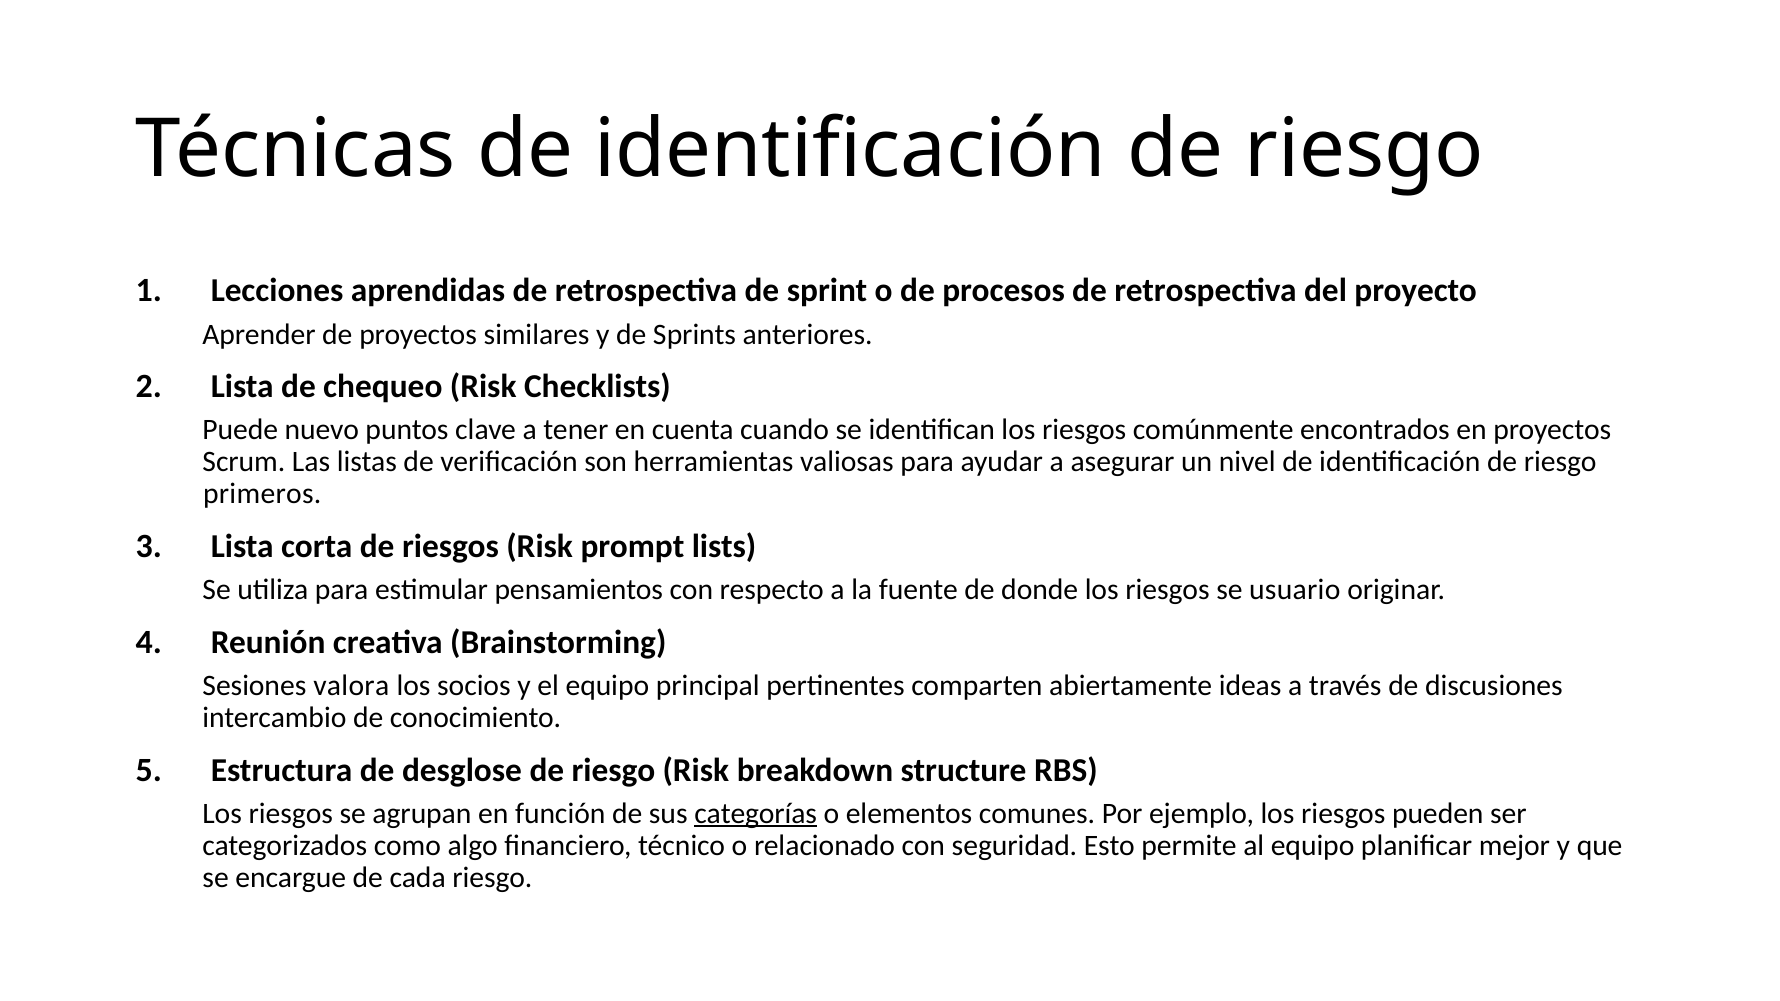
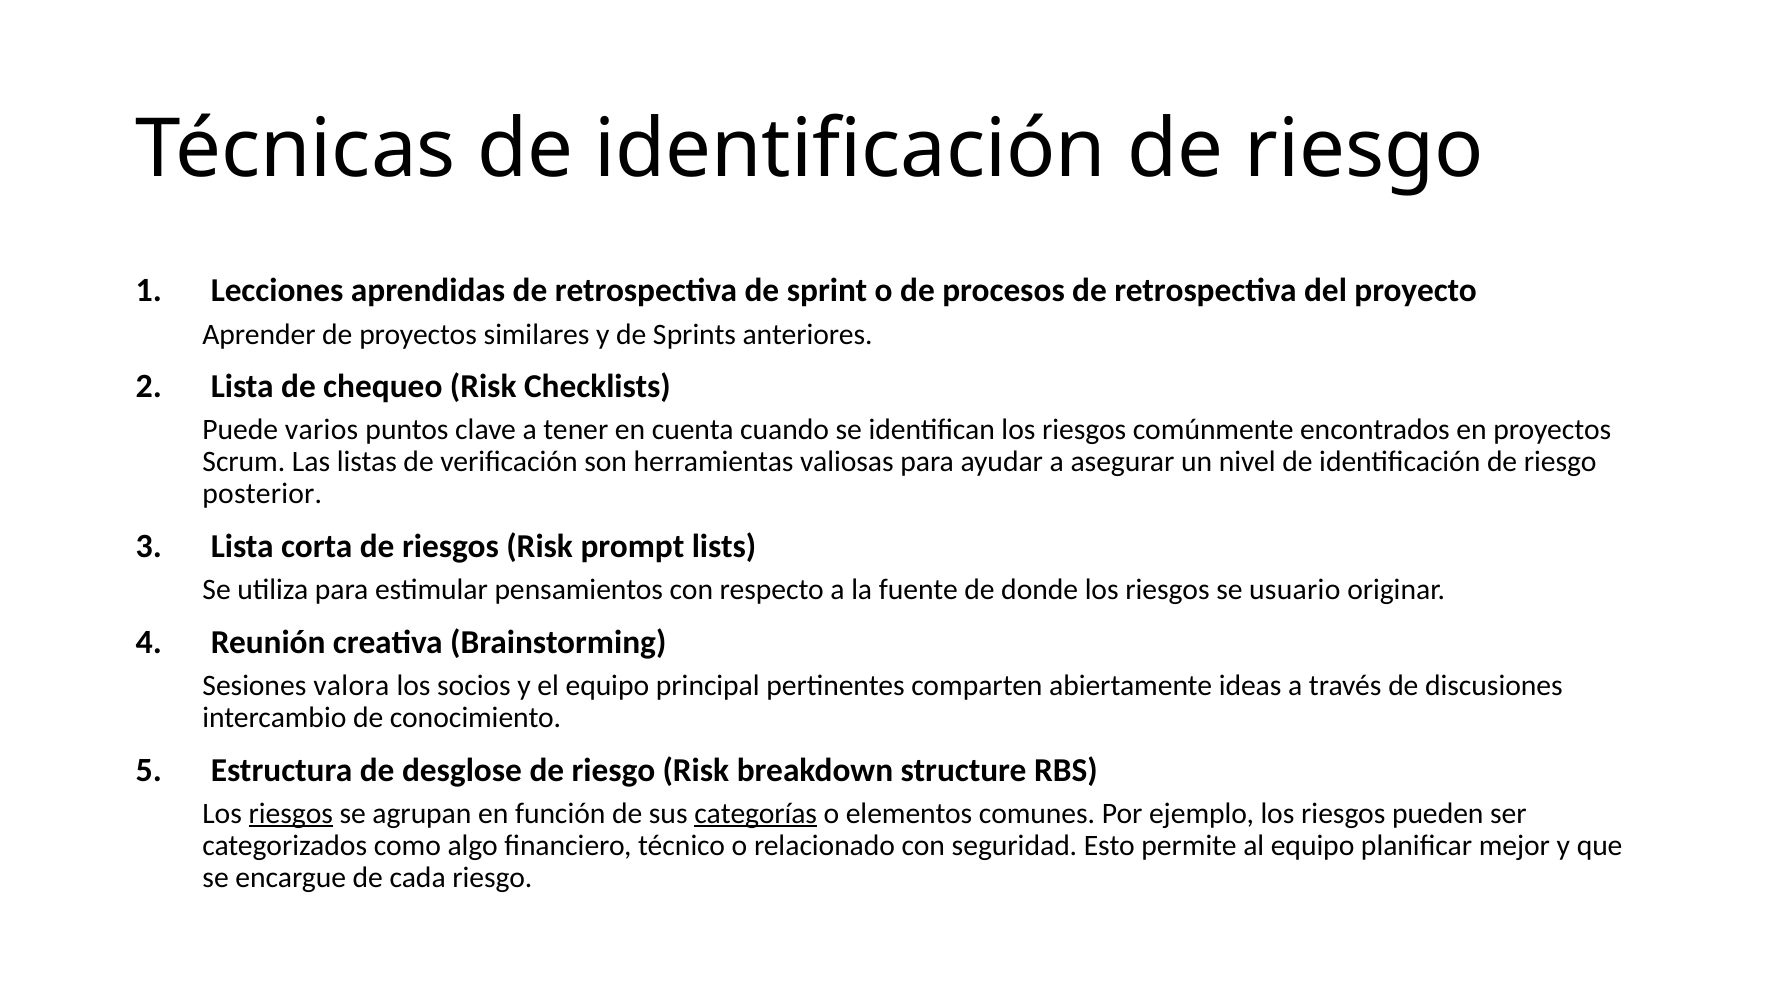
nuevo: nuevo -> varios (322, 430)
primeros: primeros -> posterior (262, 494)
riesgos underline: none -> present (291, 814)
